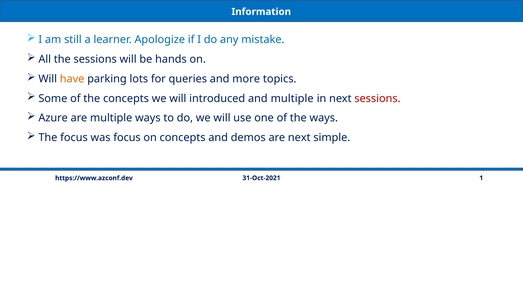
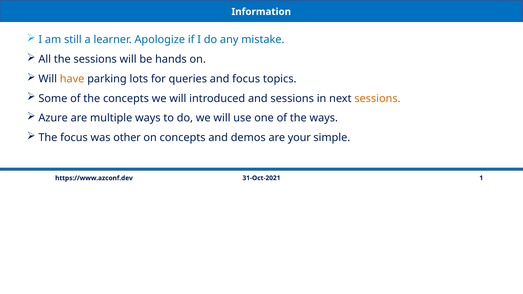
and more: more -> focus (246, 79)
and multiple: multiple -> sessions (292, 99)
sessions colour: red -> orange (377, 99)
was focus: focus -> other (127, 138)
are next: next -> your (299, 138)
